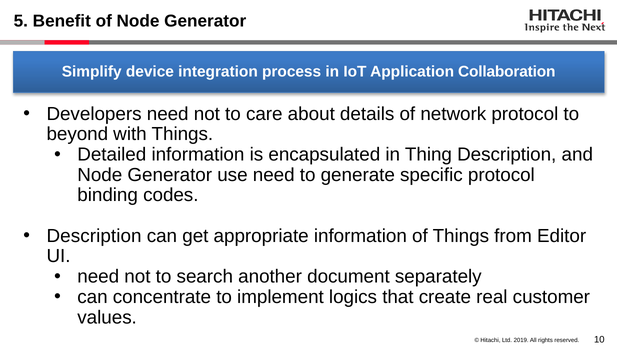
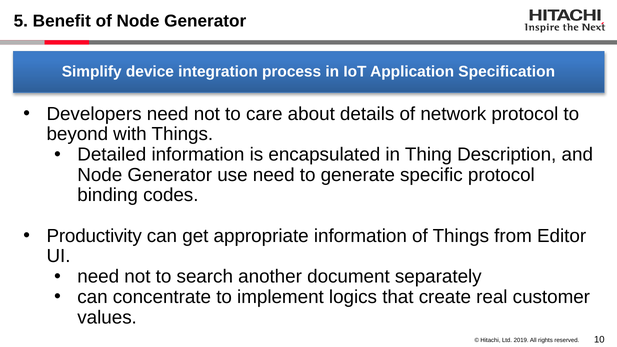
Collaboration: Collaboration -> Specification (507, 72)
Description: Description -> Productivity (94, 236)
